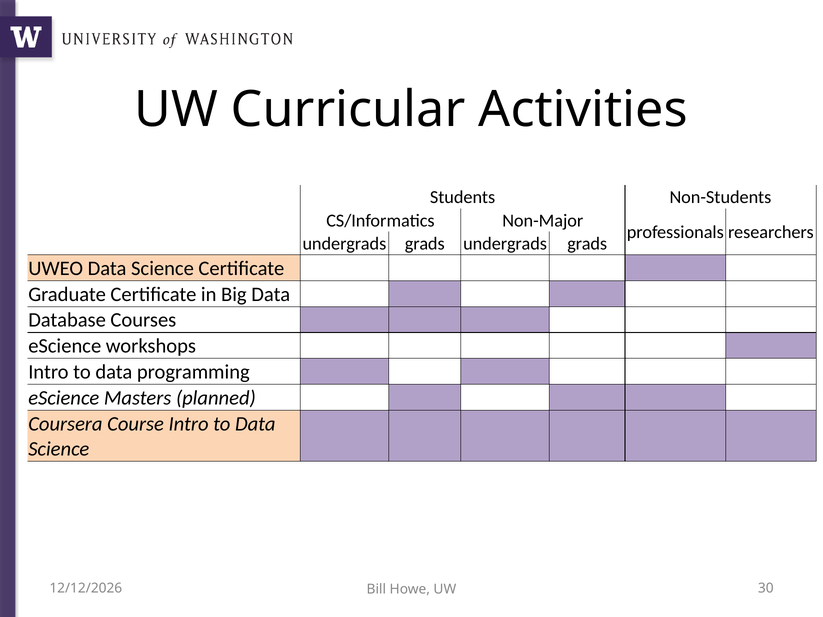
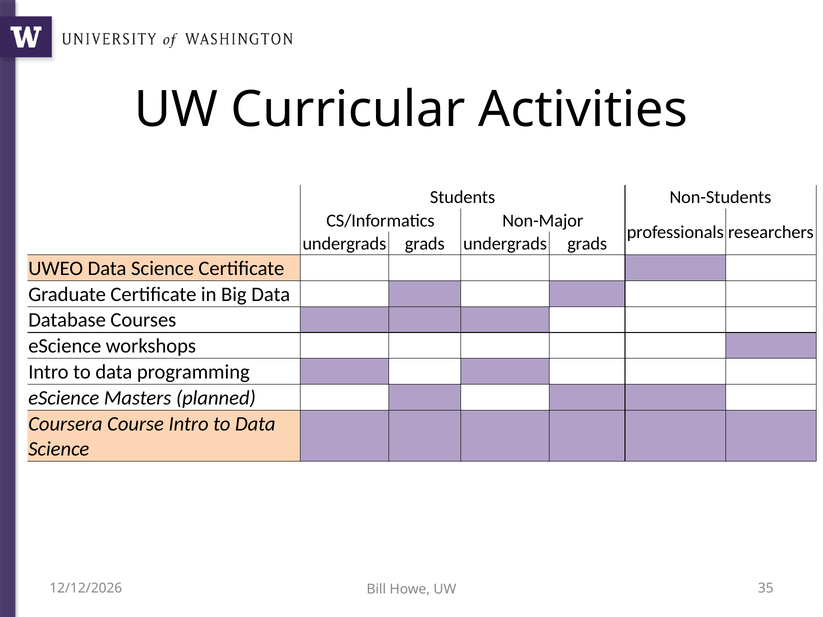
30: 30 -> 35 (766, 588)
